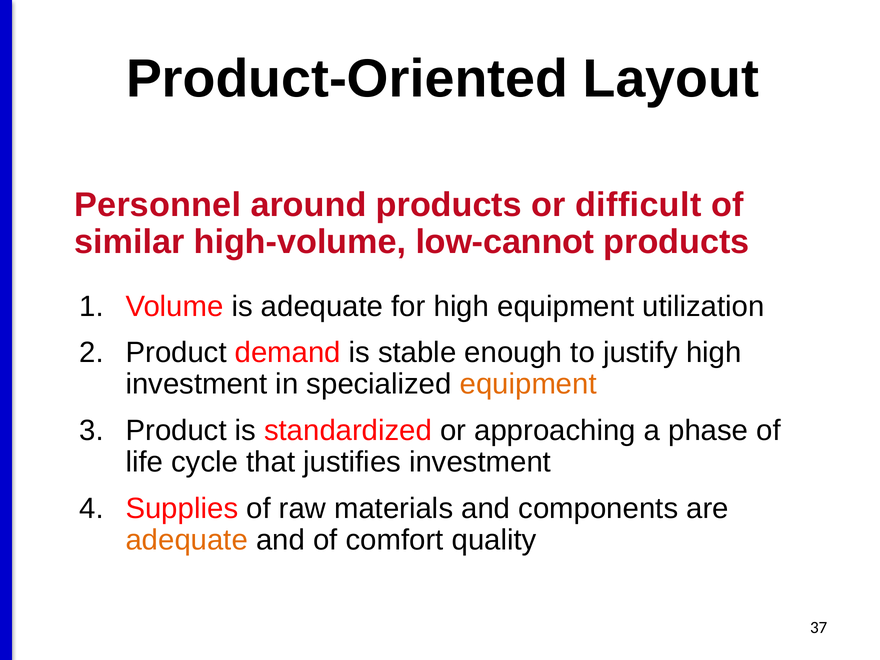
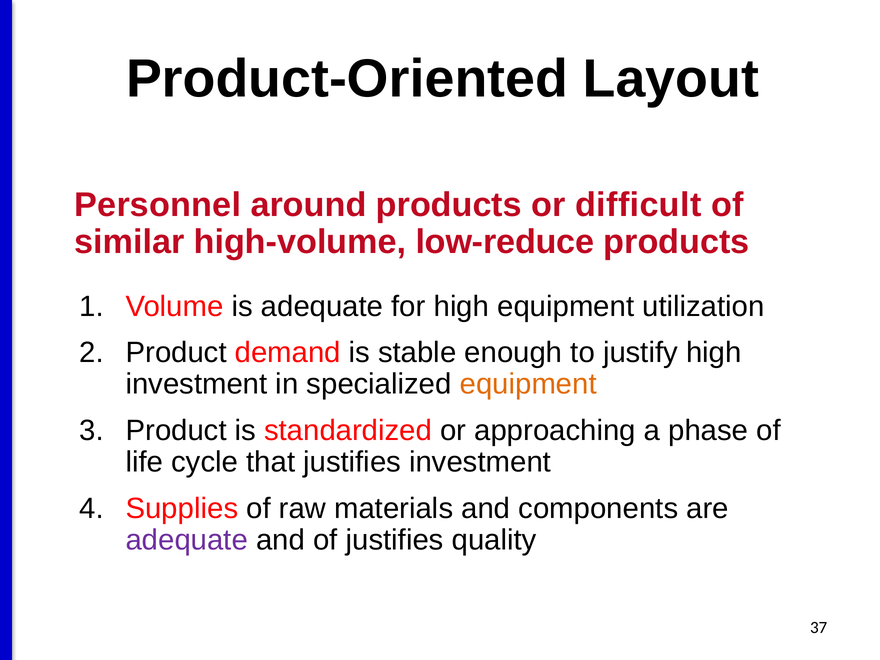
low-cannot: low-cannot -> low-reduce (505, 242)
adequate colour: orange -> purple (187, 540)
of comfort: comfort -> justifies (395, 540)
